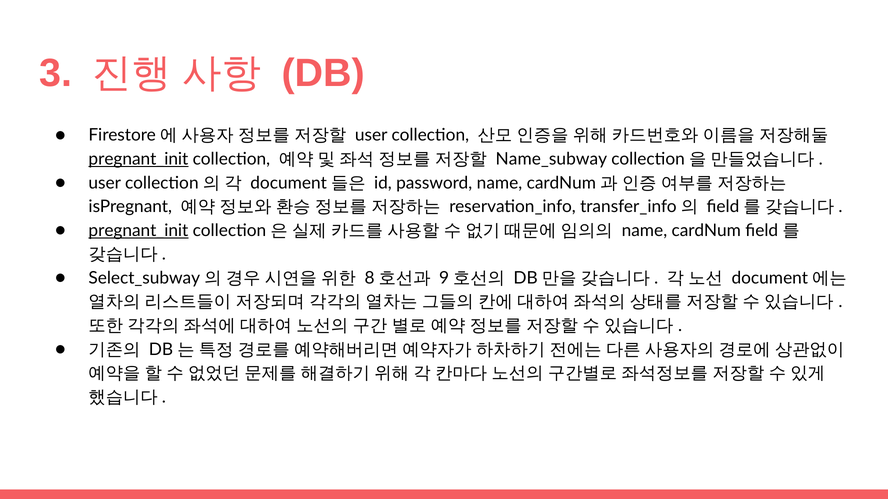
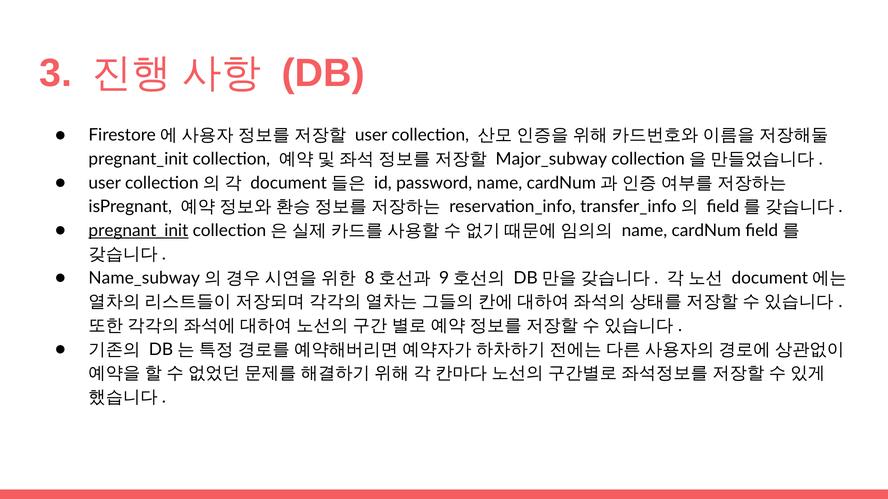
pregnant_init underline: present -> none (138, 159)
Name_subway: Name_subway -> Major_subway (551, 159)
Select_subway: Select_subway -> Name_subway (144, 278)
